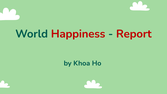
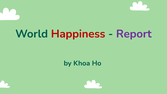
Report colour: red -> purple (134, 34)
